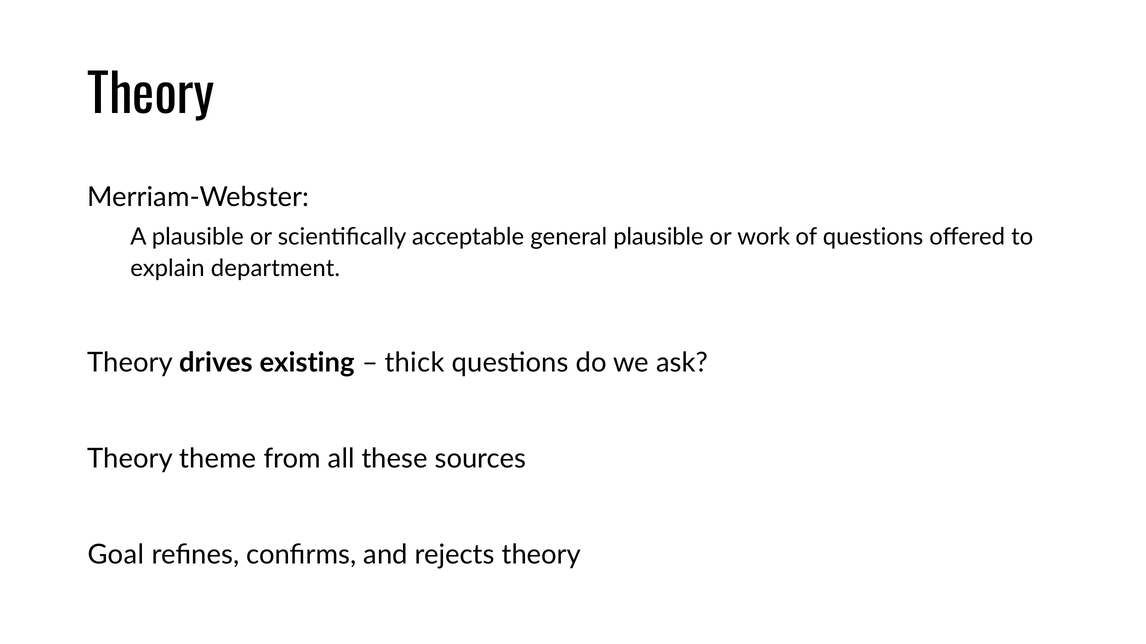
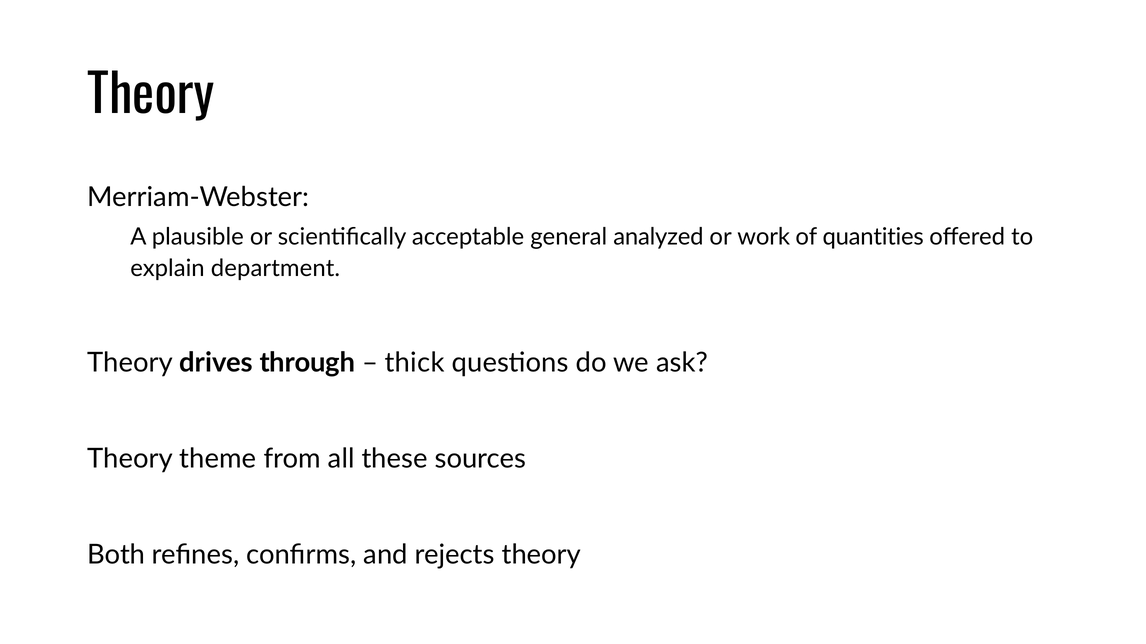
general plausible: plausible -> analyzed (658, 237)
of questions: questions -> quantities (873, 237)
existing: existing -> through (307, 363)
Goal: Goal -> Both (116, 555)
